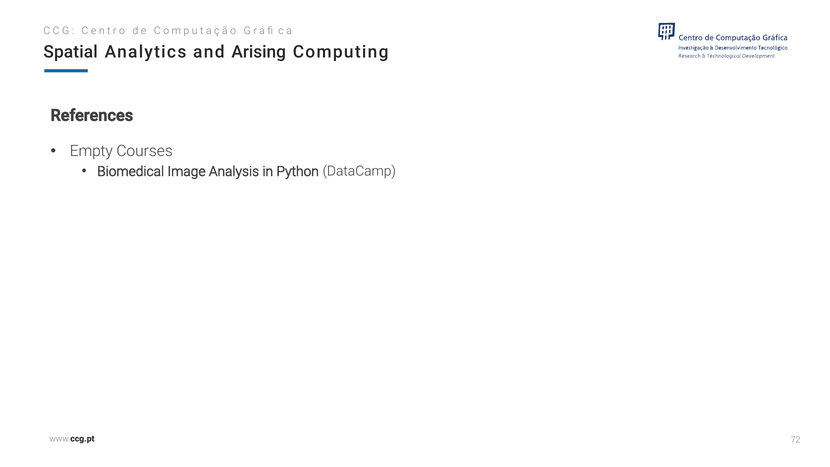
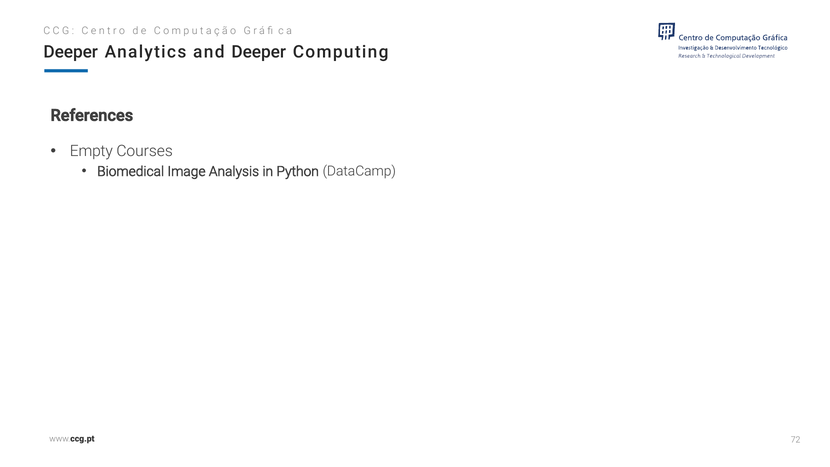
Spatial: Spatial -> Deeper (71, 52)
and Arising: Arising -> Deeper (259, 52)
